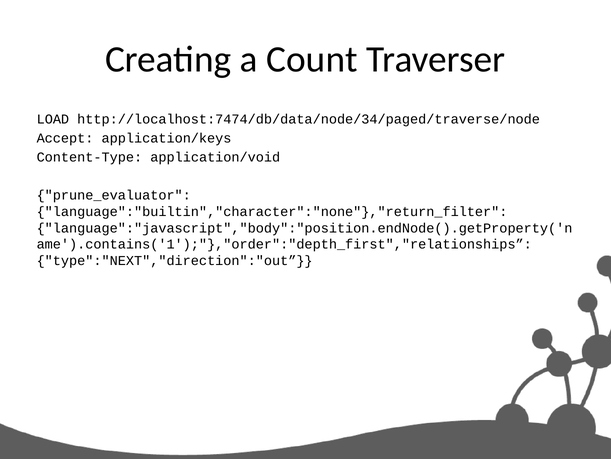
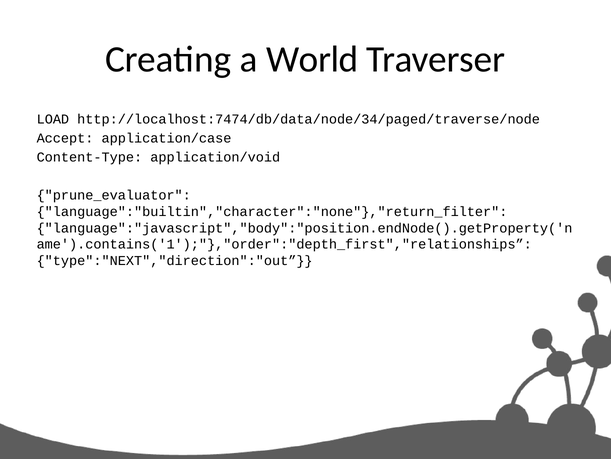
Count: Count -> World (312, 59)
application/keys: application/keys -> application/case (167, 138)
